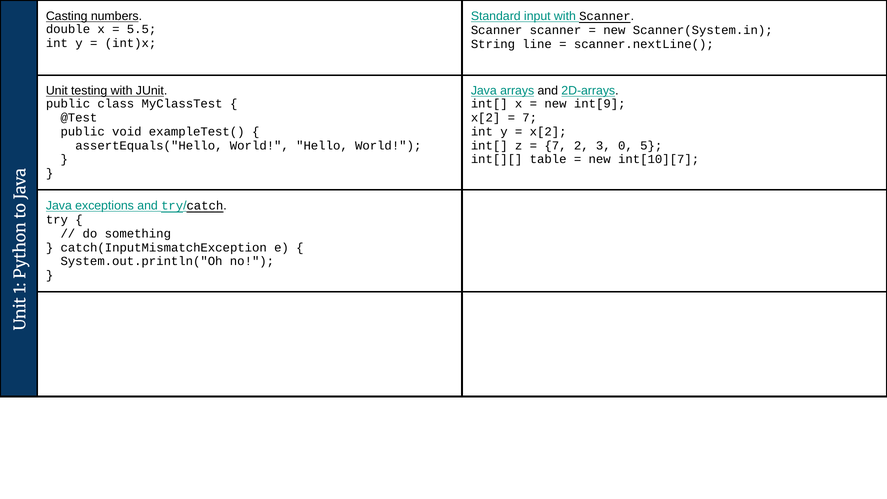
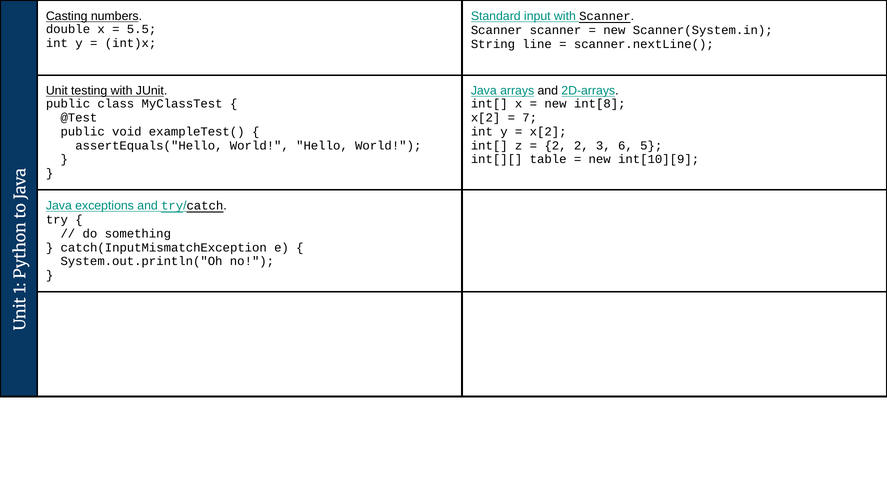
int[9: int[9 -> int[8 (600, 104)
7: 7 -> 2 (556, 145)
0: 0 -> 6 (625, 145)
int[10][7: int[10][7 -> int[10][9 (659, 159)
